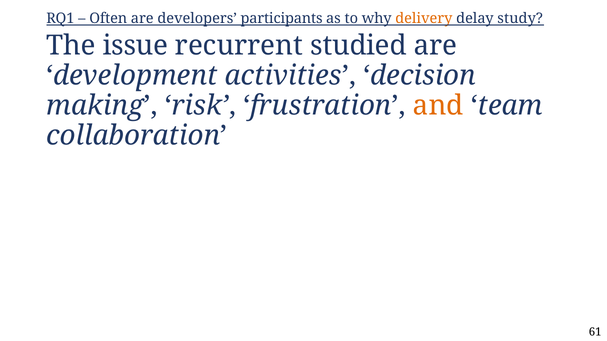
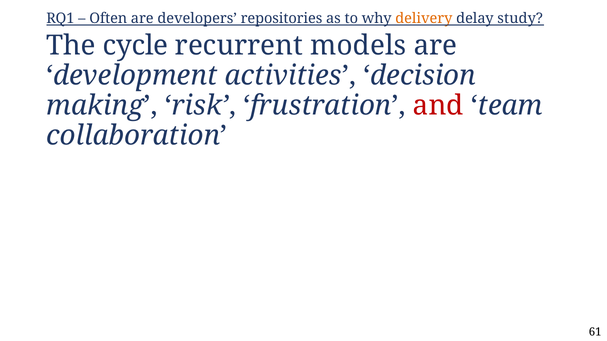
participants: participants -> repositories (282, 18)
issue: issue -> cycle (136, 46)
studied: studied -> models (358, 46)
and colour: orange -> red (438, 106)
